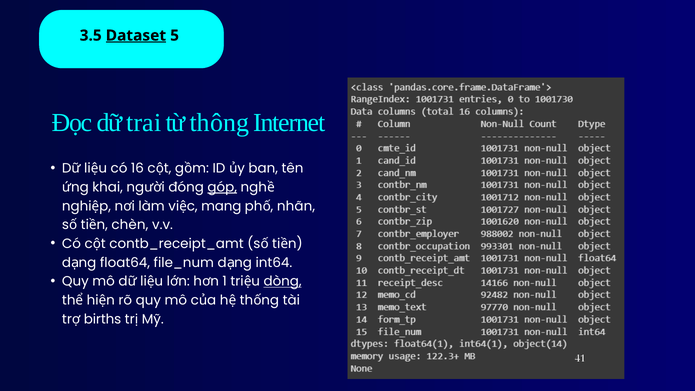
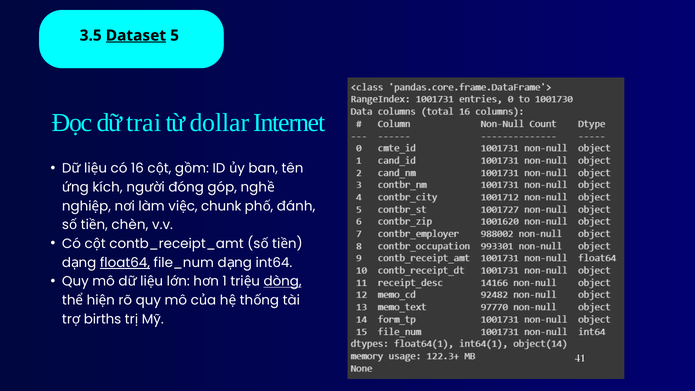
thông: thông -> dollar (220, 123)
khai: khai -> kích (108, 187)
góp underline: present -> none (222, 187)
mang: mang -> chunk (221, 206)
nhãn: nhãn -> đánh (296, 206)
float64 underline: none -> present (125, 263)
